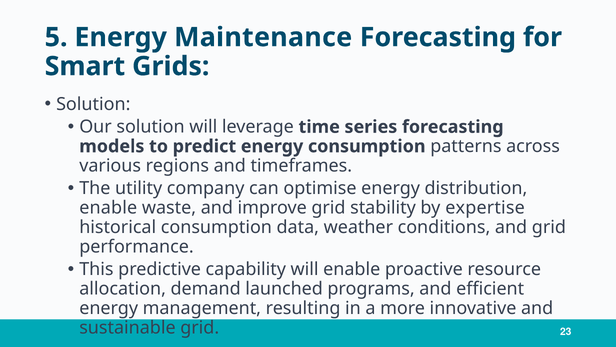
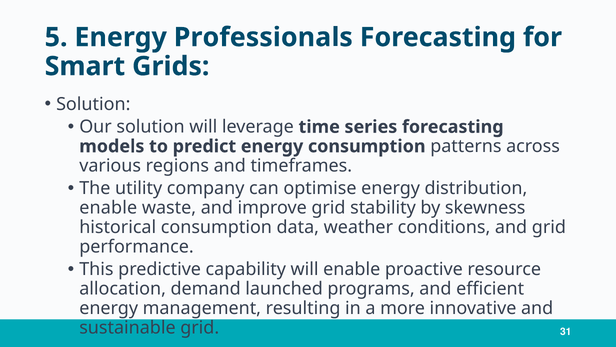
Maintenance: Maintenance -> Professionals (263, 37)
expertise: expertise -> skewness (485, 208)
23: 23 -> 31 (566, 331)
